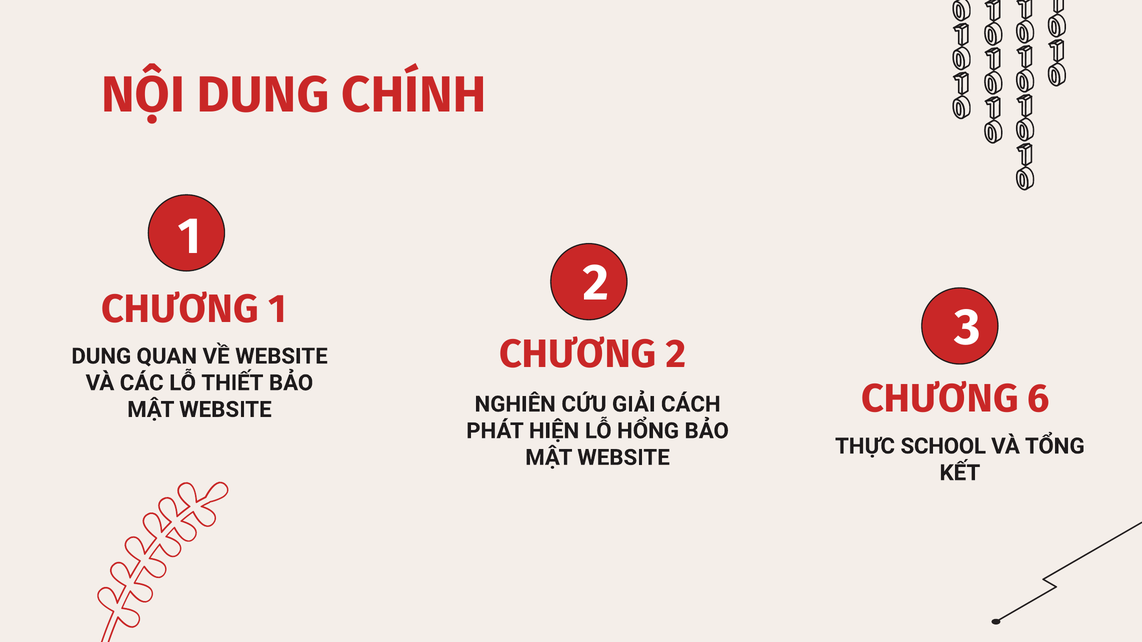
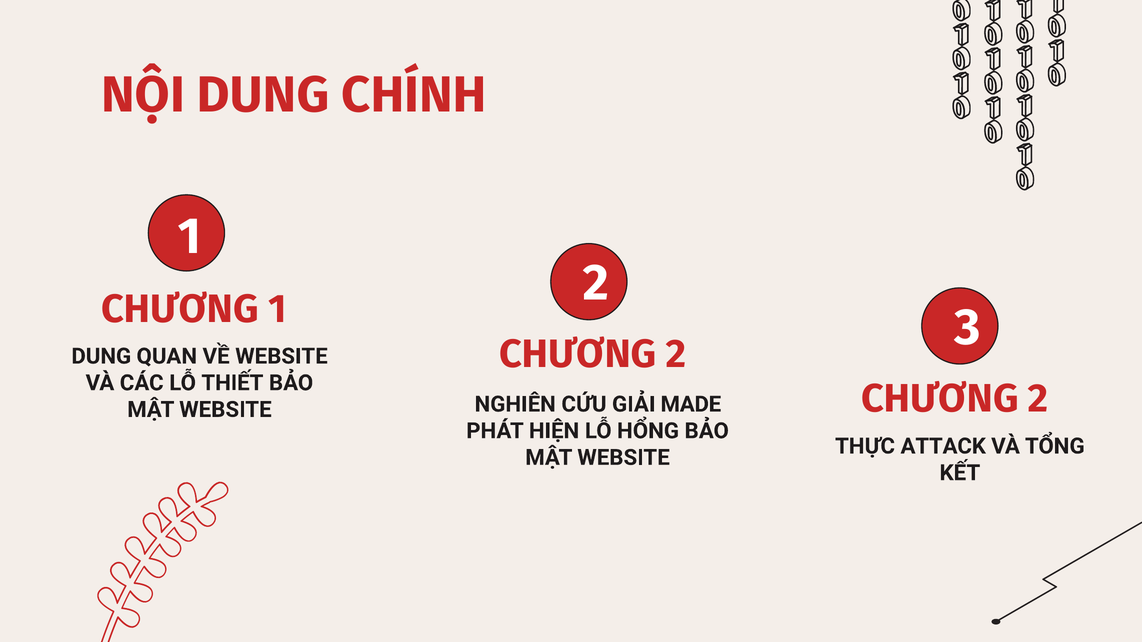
6: 6 -> 2 (1038, 399)
CÁCH: CÁCH -> MADE (691, 405)
SCHOOL: SCHOOL -> ATTACK (943, 446)
